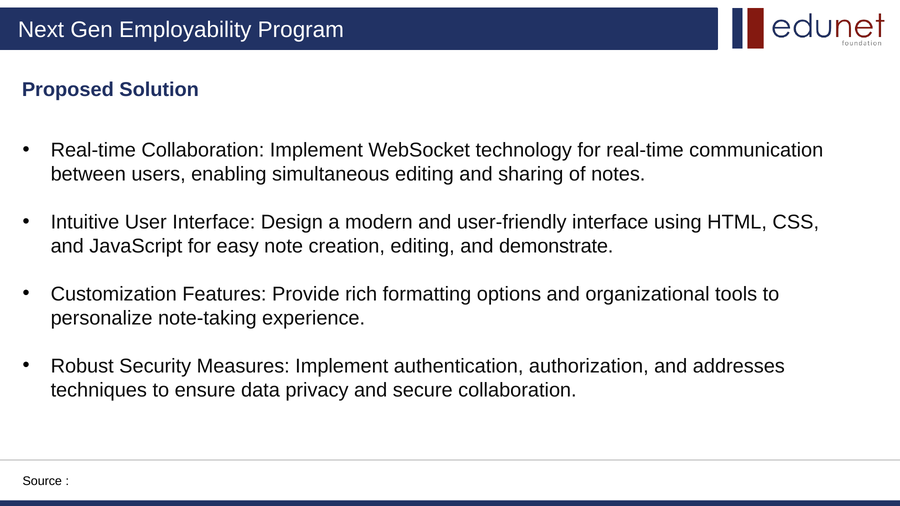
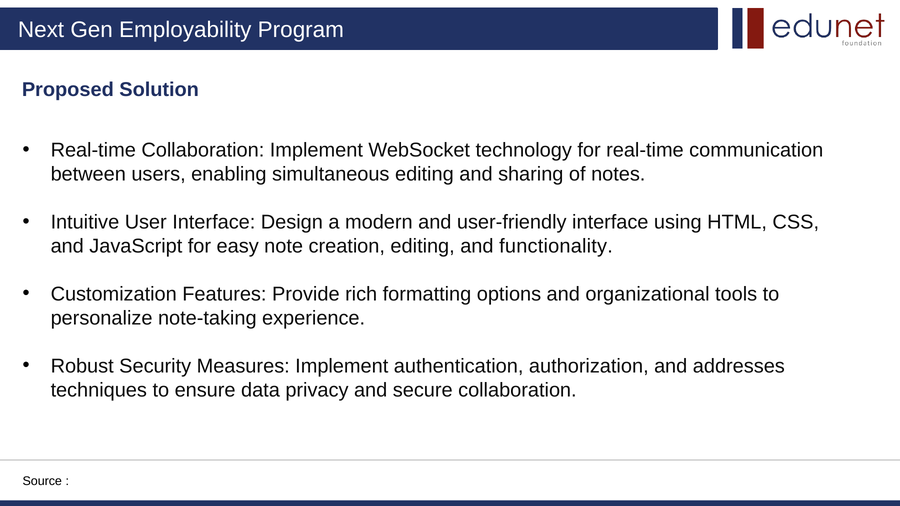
demonstrate: demonstrate -> functionality (556, 246)
